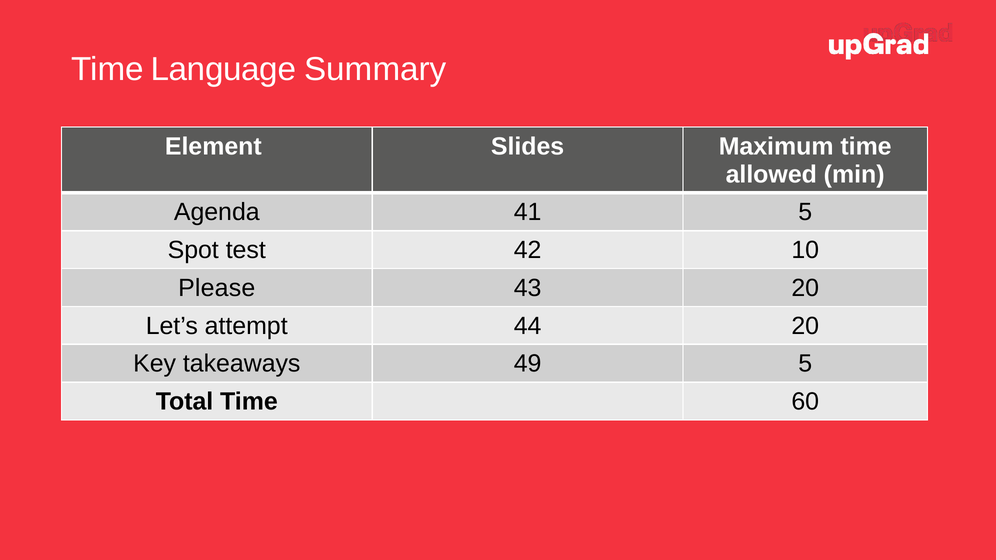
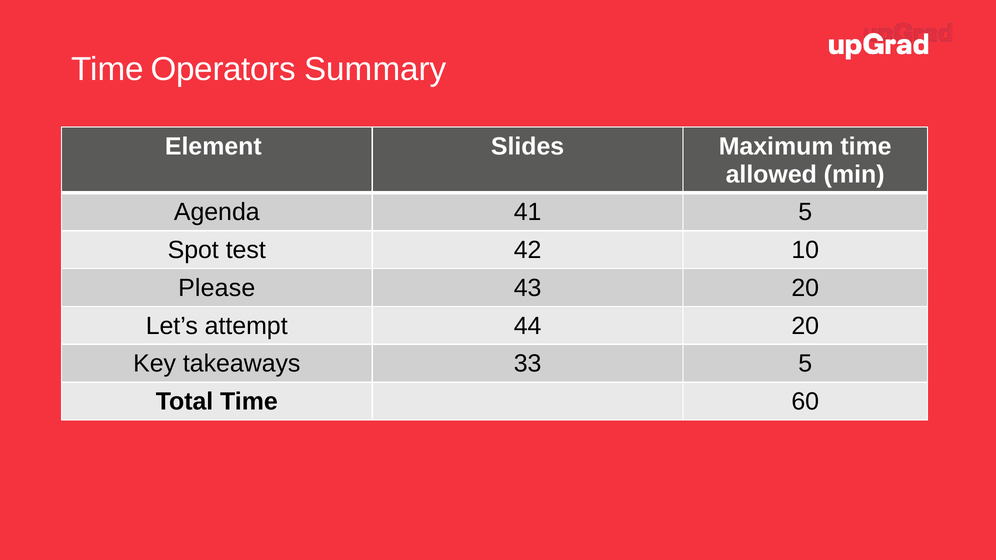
Language: Language -> Operators (223, 69)
49: 49 -> 33 (528, 364)
